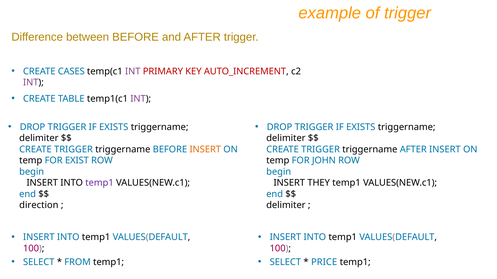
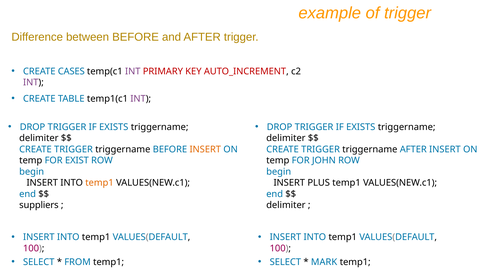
temp1 colour: purple -> orange (99, 183)
THEY: THEY -> PLUS (319, 183)
direction: direction -> suppliers (39, 206)
PRICE: PRICE -> MARK (324, 262)
